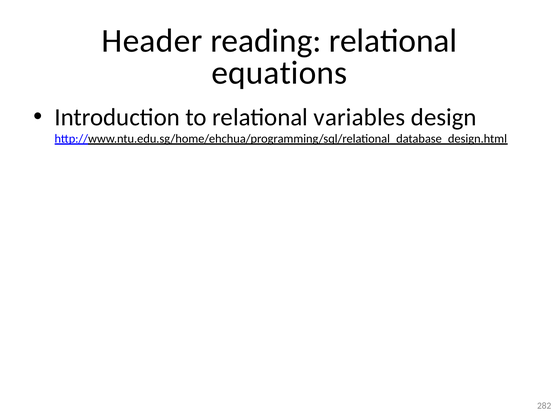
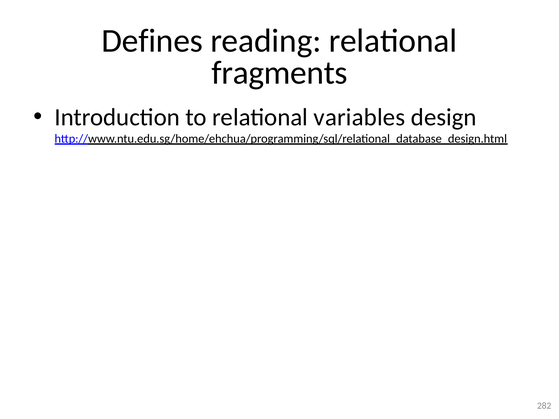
Header: Header -> Defines (152, 41)
equations: equations -> fragments (280, 73)
